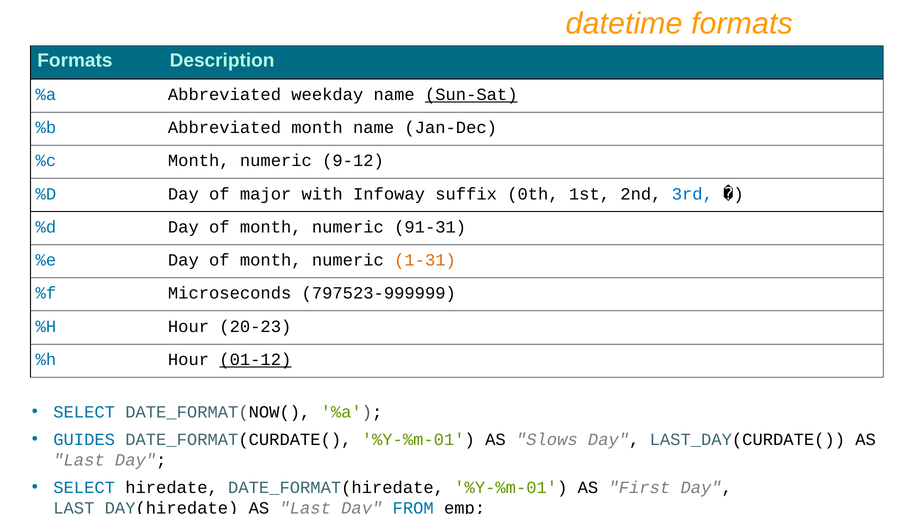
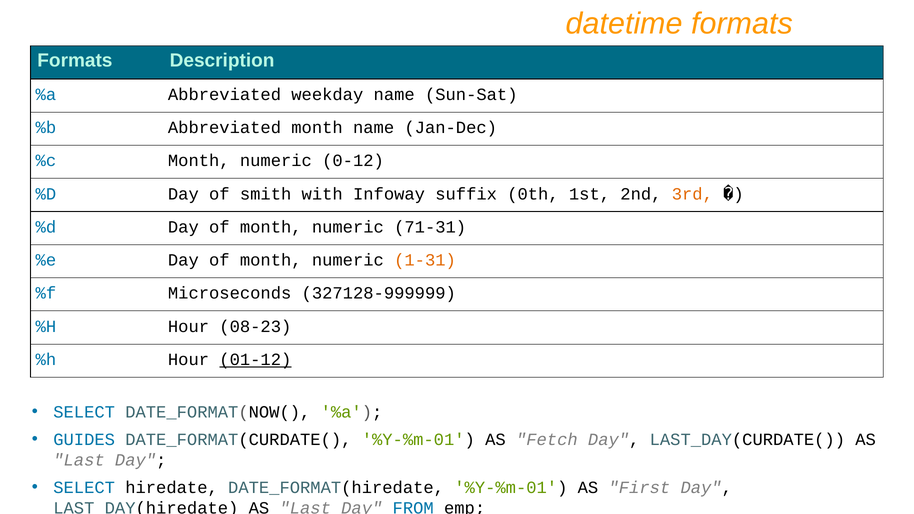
Sun-Sat underline: present -> none (471, 94)
9-12: 9-12 -> 0-12 (353, 161)
major: major -> smith (266, 194)
3rd colour: blue -> orange (692, 194)
91-31: 91-31 -> 71-31 (430, 227)
797523-999999: 797523-999999 -> 327128-999999 (379, 293)
20-23: 20-23 -> 08-23 (255, 326)
Slows: Slows -> Fetch (547, 440)
